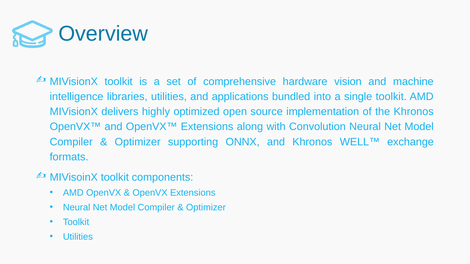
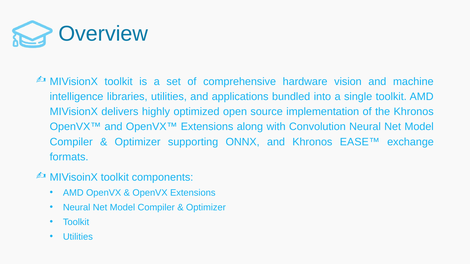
WELL™: WELL™ -> EASE™ (360, 142)
